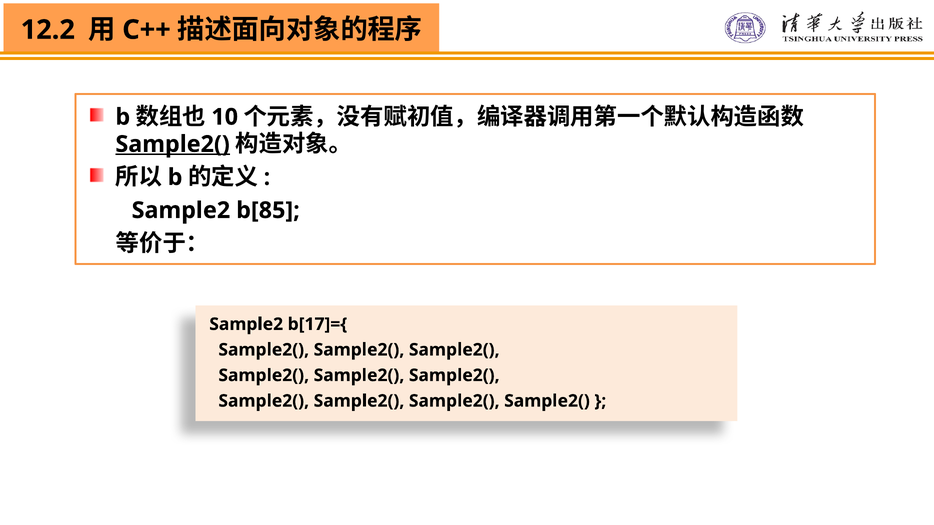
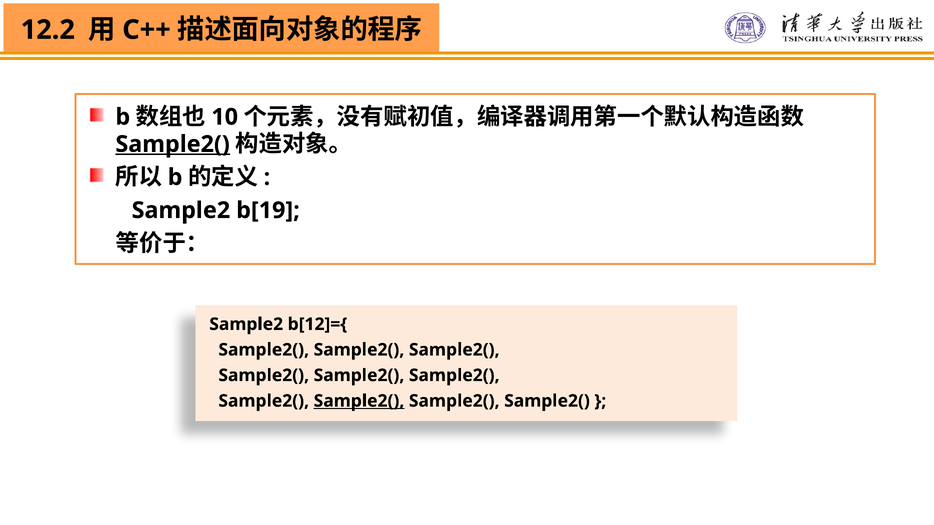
b[85: b[85 -> b[19 (268, 210)
b[17]={: b[17]={ -> b[12]={ (317, 324)
Sample2( underline: none -> present (359, 401)
